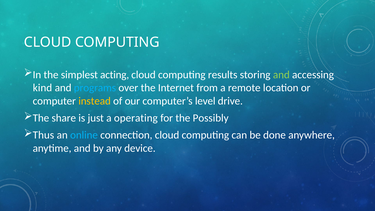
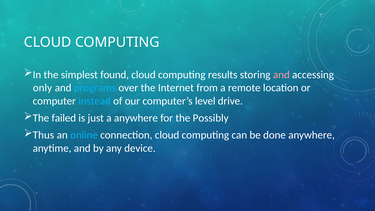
acting: acting -> found (115, 75)
and colour: light green -> pink (281, 75)
kind: kind -> only (42, 88)
instead colour: yellow -> light blue (95, 101)
share: share -> failed (64, 118)
a operating: operating -> anywhere (136, 118)
